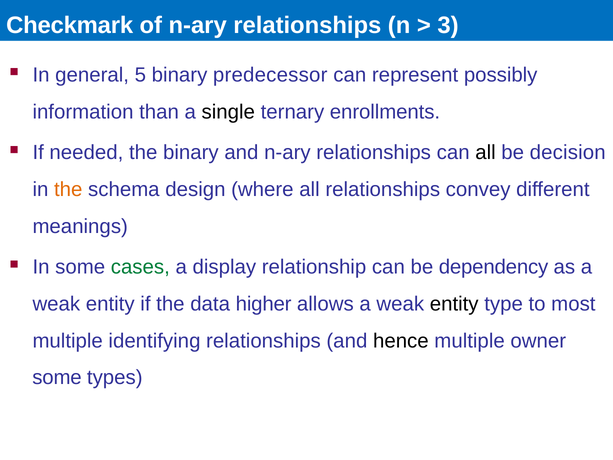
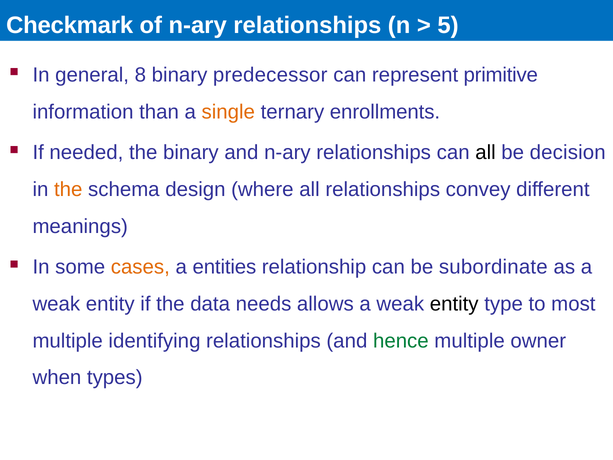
3: 3 -> 5 (448, 25)
5: 5 -> 8 (140, 75)
possibly: possibly -> primitive (501, 75)
single colour: black -> orange (228, 112)
cases colour: green -> orange (140, 267)
display: display -> entities (224, 267)
dependency: dependency -> subordinate (493, 267)
higher: higher -> needs (264, 304)
hence colour: black -> green (401, 341)
some: some -> when (57, 377)
